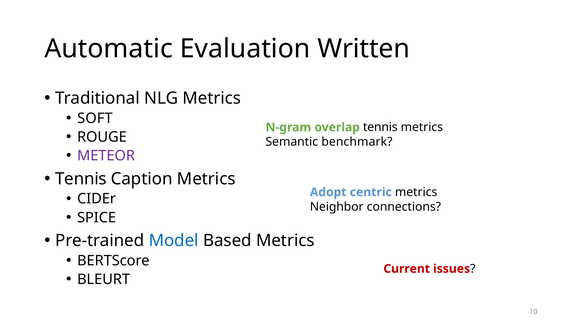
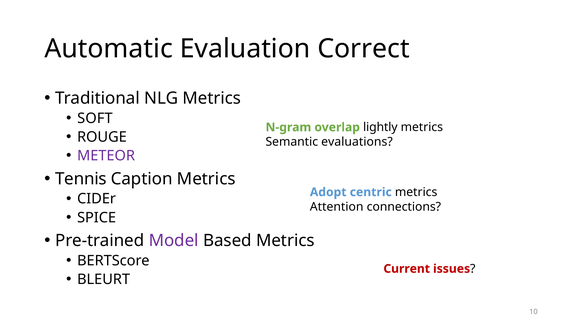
Written: Written -> Correct (364, 49)
overlap tennis: tennis -> lightly (380, 127)
benchmark: benchmark -> evaluations (357, 142)
Neighbor: Neighbor -> Attention (337, 207)
Model colour: blue -> purple (174, 241)
